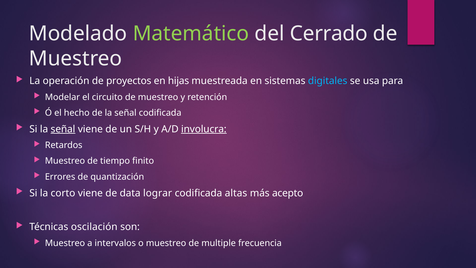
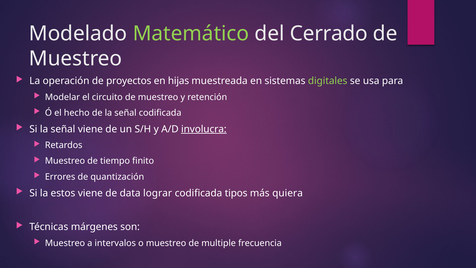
digitales colour: light blue -> light green (328, 81)
señal underline: present -> none (63, 129)
corto: corto -> estos (63, 193)
altas: altas -> tipos (236, 193)
acepto: acepto -> quiera (288, 193)
oscilación: oscilación -> márgenes (94, 227)
